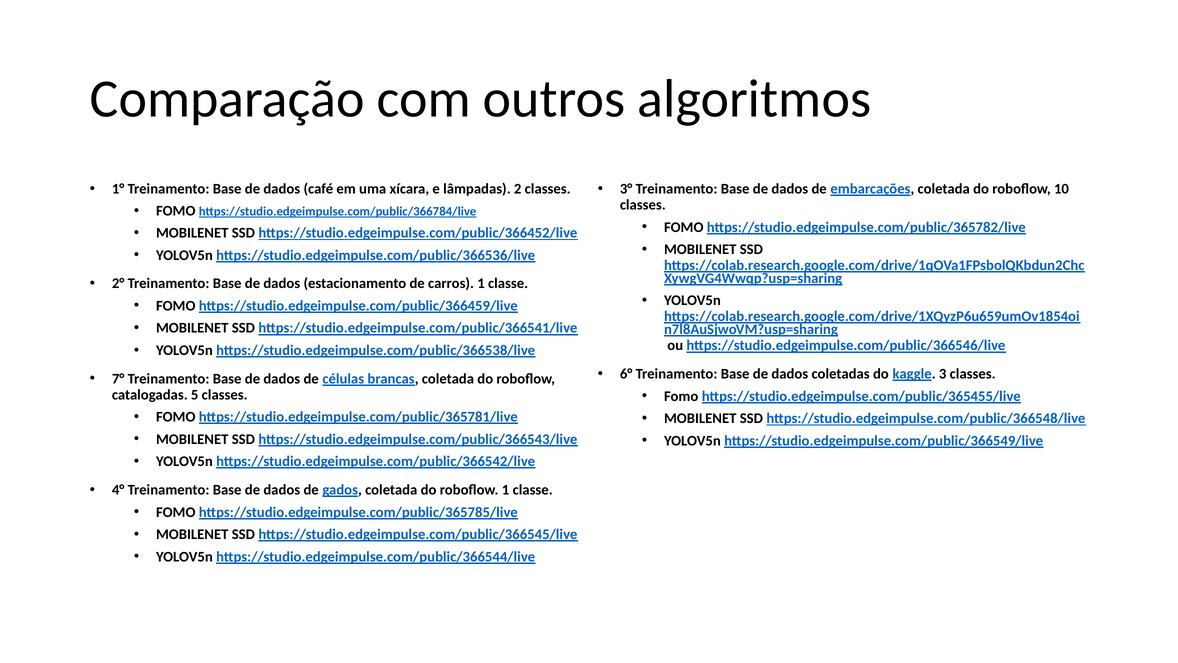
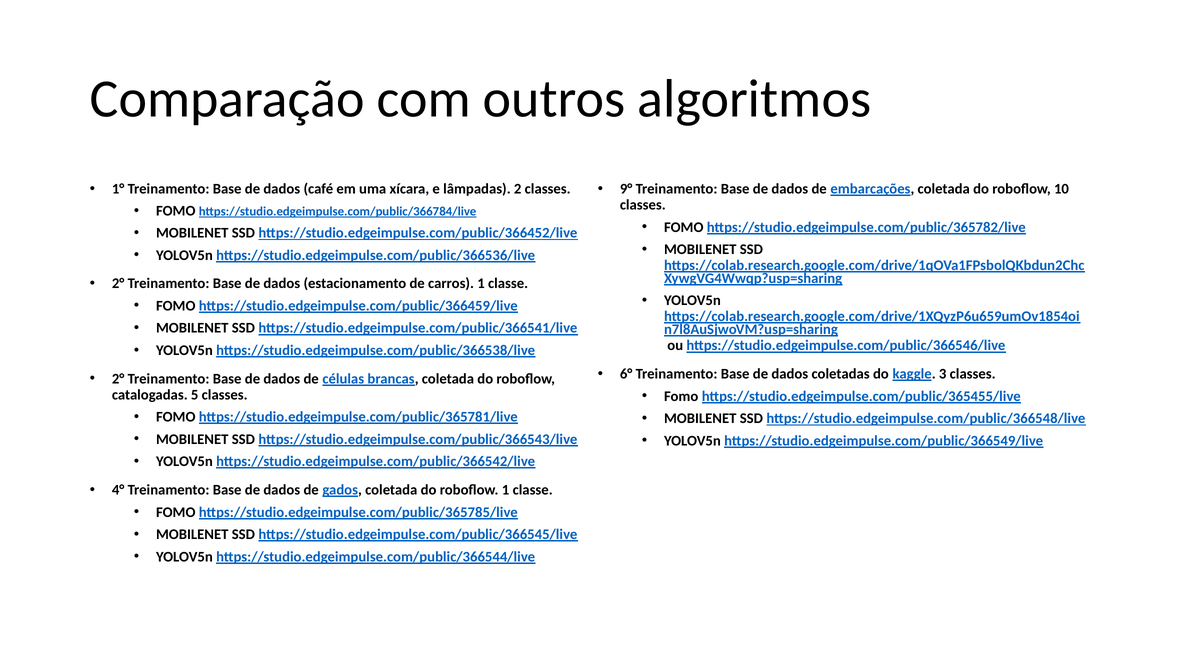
3°: 3° -> 9° (626, 189)
7°: 7° -> 2° (118, 379)
